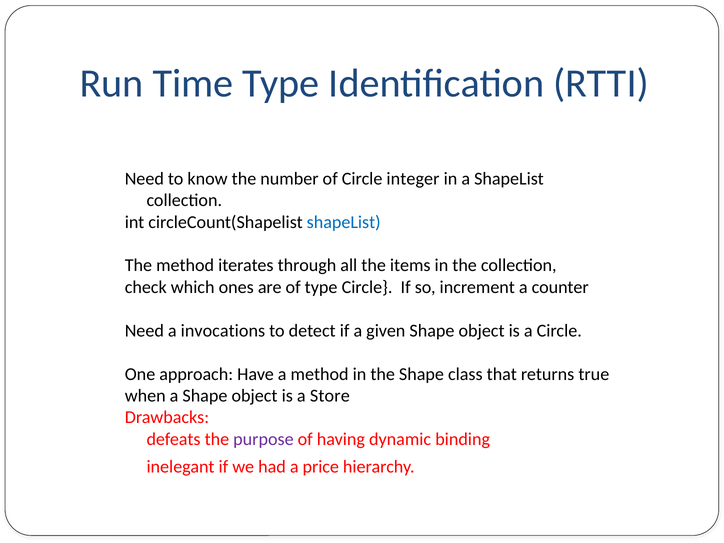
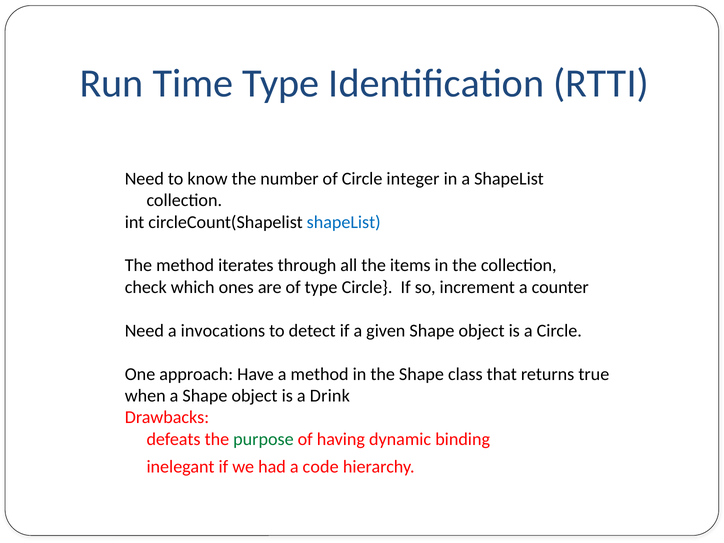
Store: Store -> Drink (330, 396)
purpose colour: purple -> green (263, 439)
price: price -> code (321, 467)
